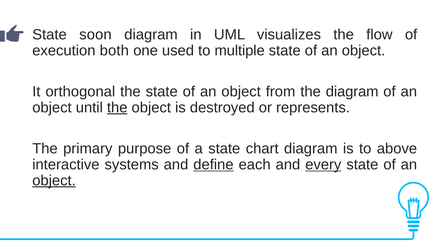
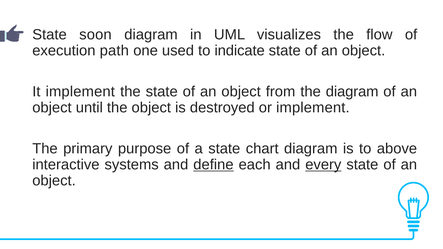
both: both -> path (114, 51)
multiple: multiple -> indicate (240, 51)
It orthogonal: orthogonal -> implement (80, 92)
the underline: present -> none (117, 108)
or represents: represents -> implement (313, 108)
object underline: present -> none (54, 181)
